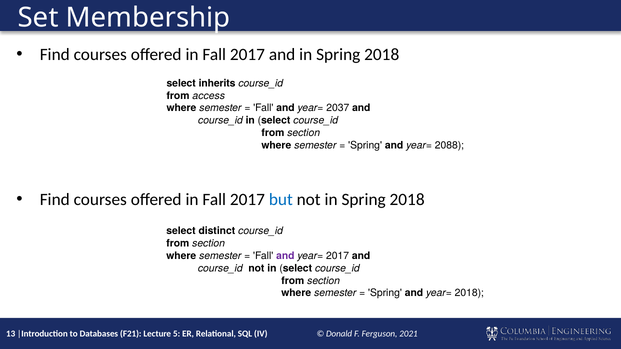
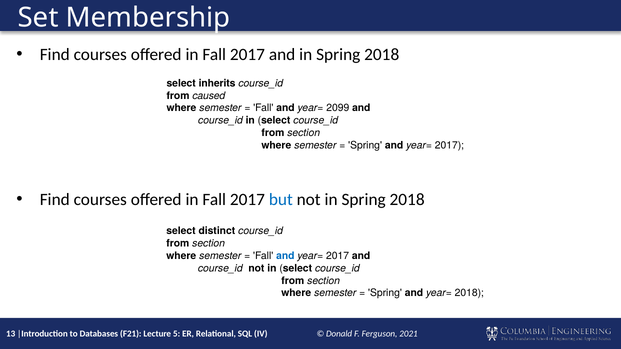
access: access -> caused (209, 96)
2037: 2037 -> 2099 (338, 108)
Spring and year= 2088: 2088 -> 2017 (449, 145)
and colour: purple -> blue (285, 256)
